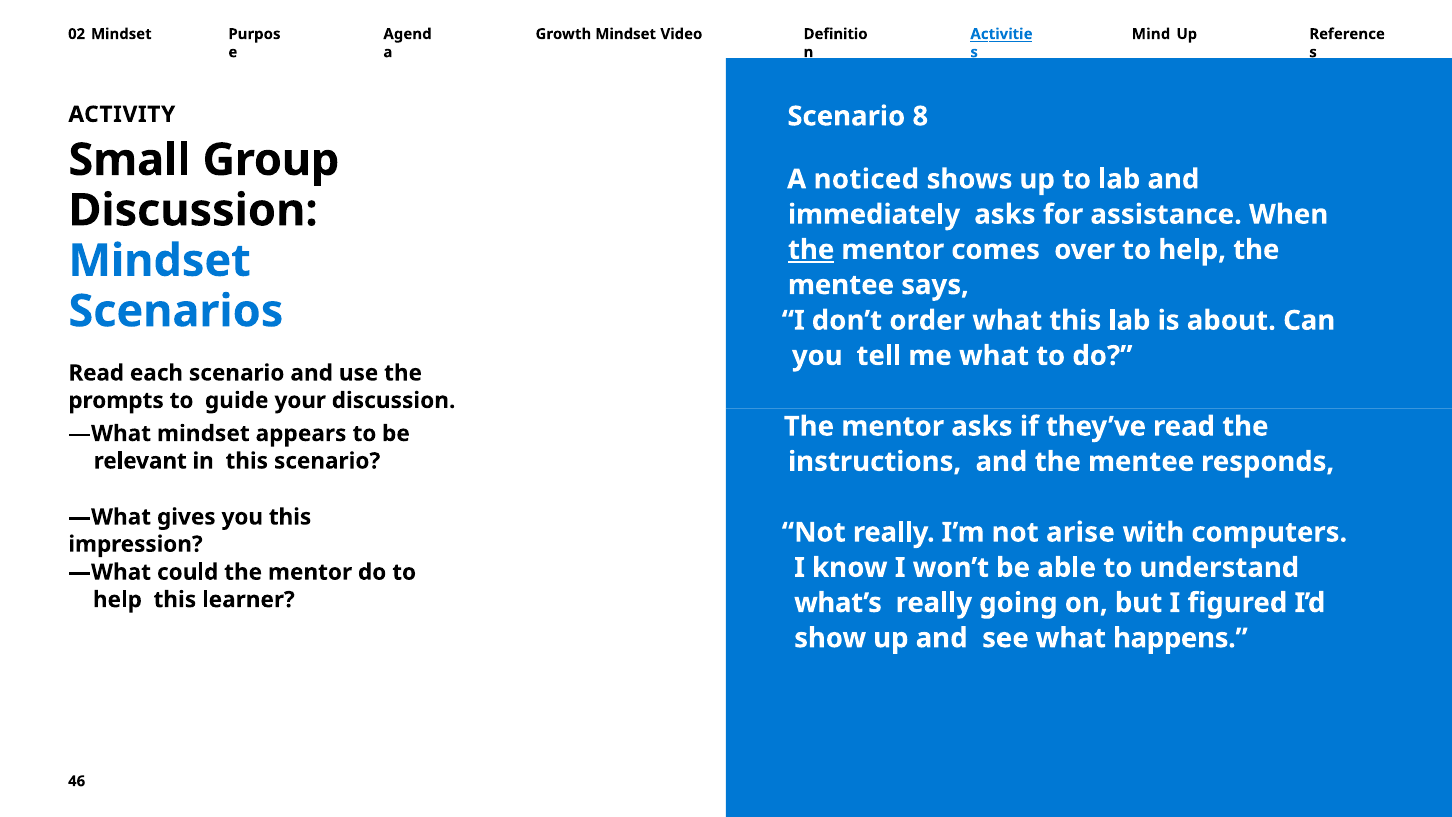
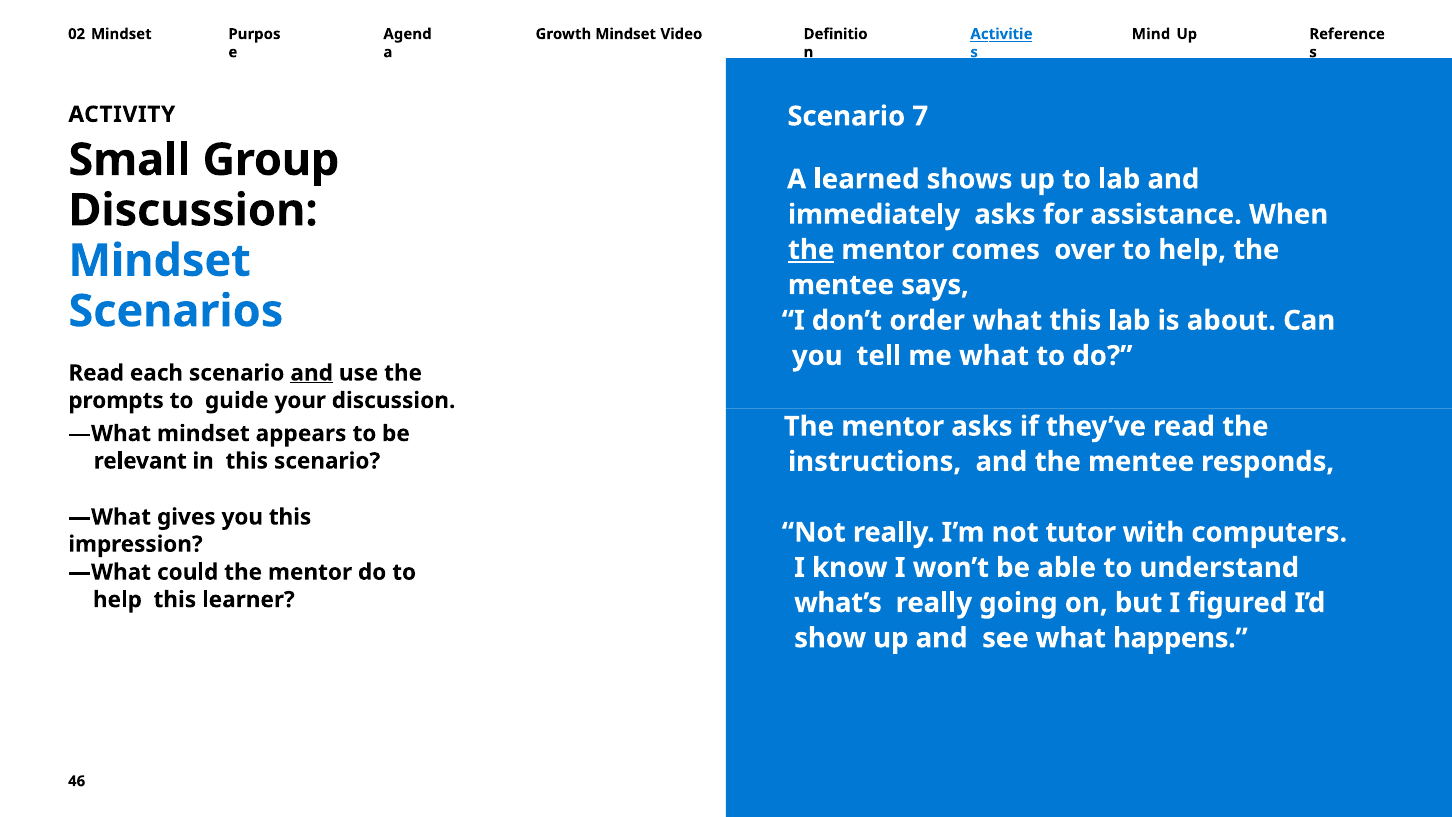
8: 8 -> 7 (920, 116)
noticed: noticed -> learned (866, 179)
and underline: none -> present (312, 373)
arise: arise -> tutor (1081, 532)
